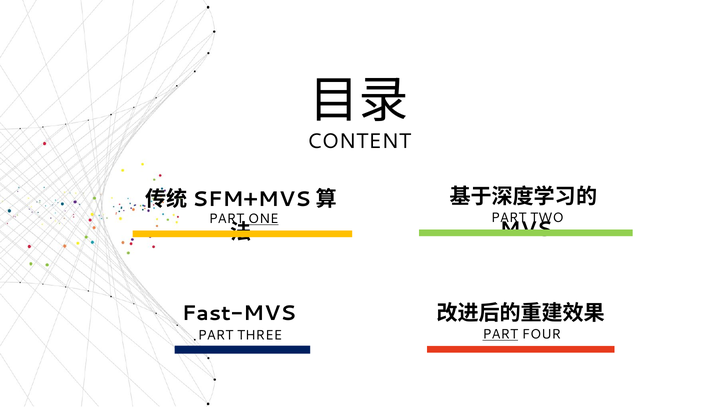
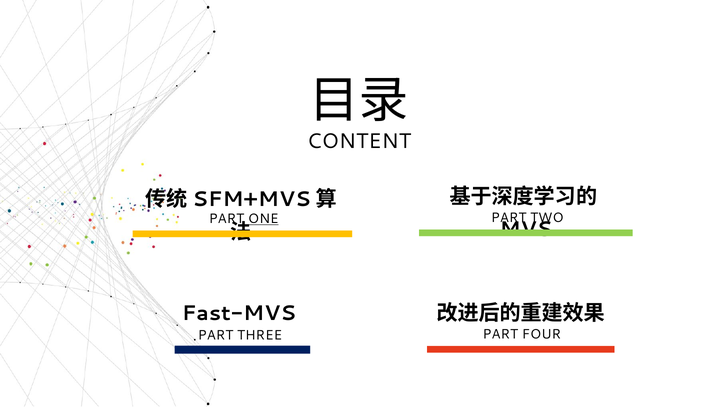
PART underline: present -> none (500, 334)
